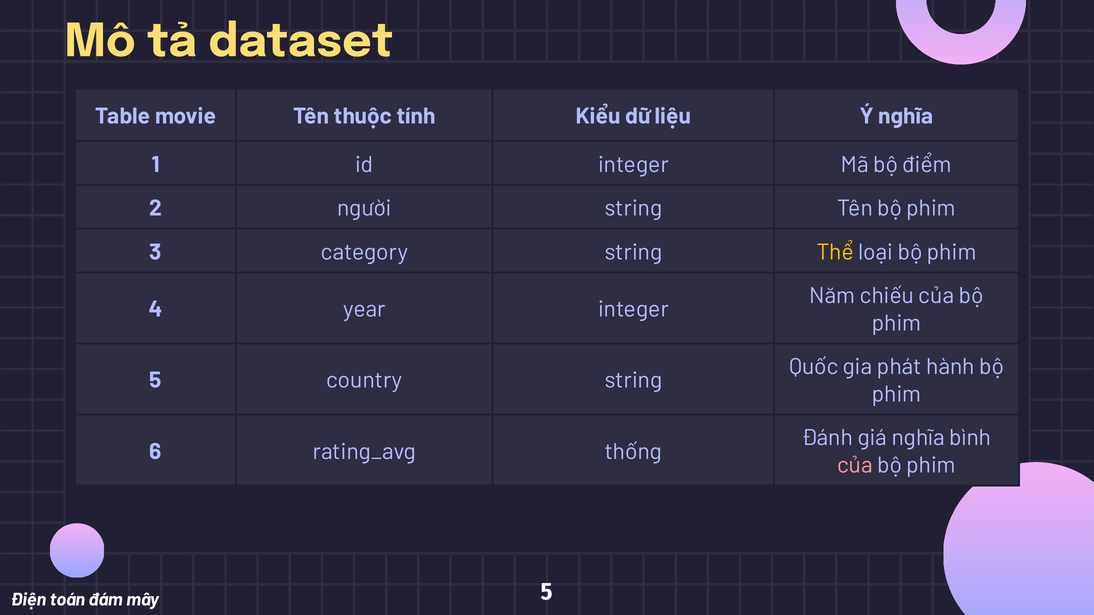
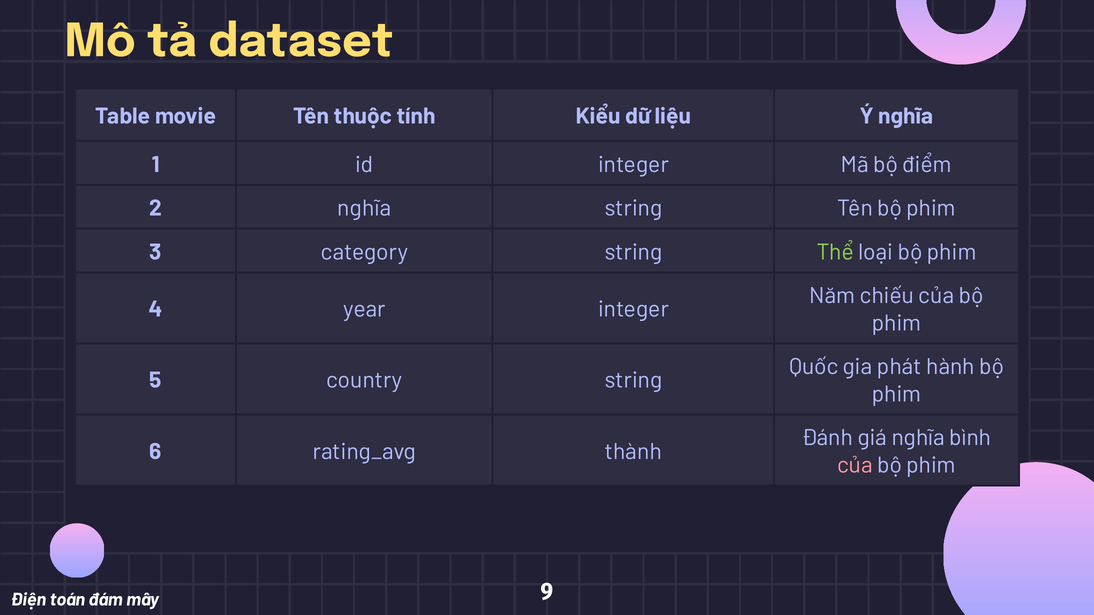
2 người: người -> nghĩa (364, 208)
Thể colour: yellow -> light green (835, 252)
thống: thống -> thành (633, 452)
mây 5: 5 -> 9 (547, 592)
